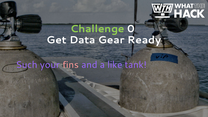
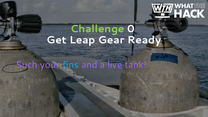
Data: Data -> Leap (82, 40)
fins colour: pink -> light blue (71, 65)
like: like -> live (115, 65)
